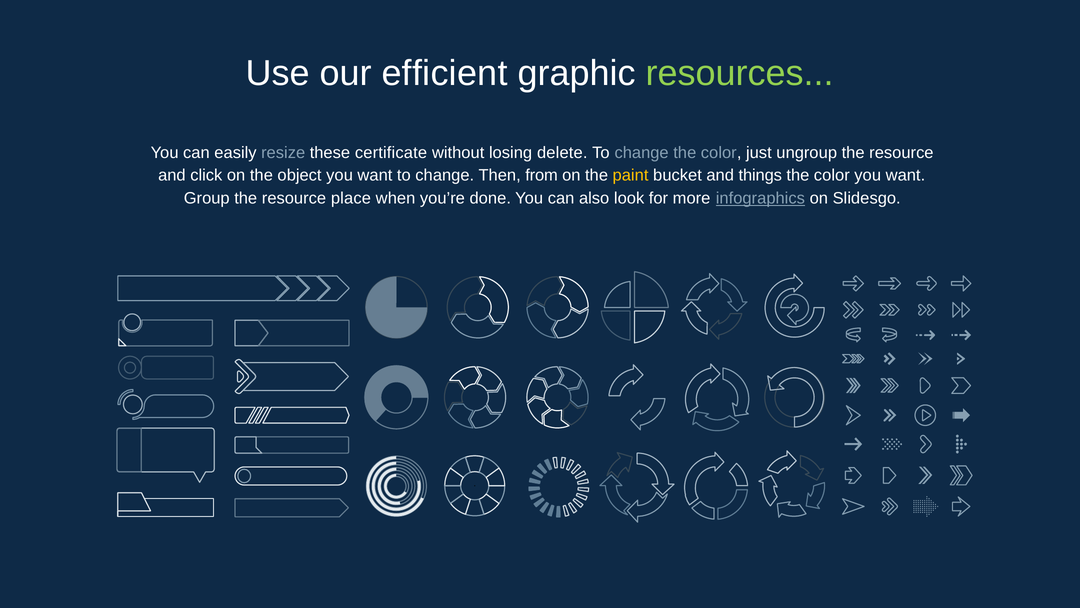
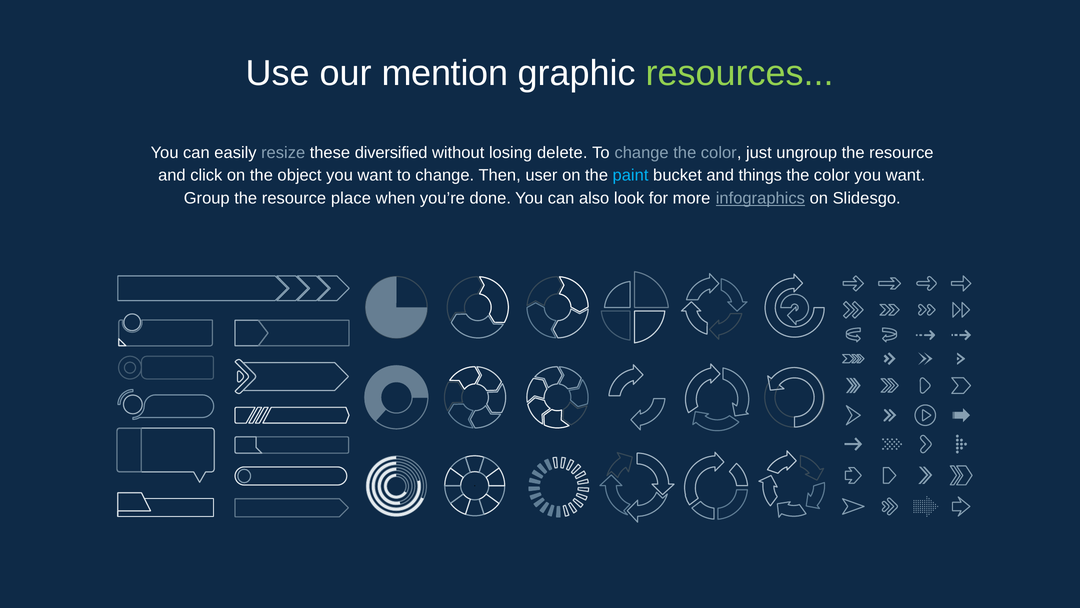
efficient: efficient -> mention (445, 73)
certificate: certificate -> diversified (391, 153)
from: from -> user (541, 175)
paint colour: yellow -> light blue (631, 175)
